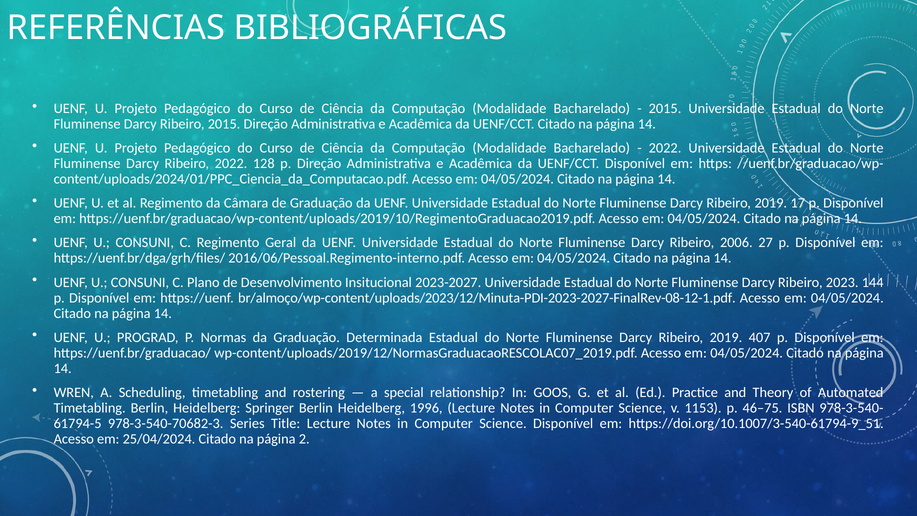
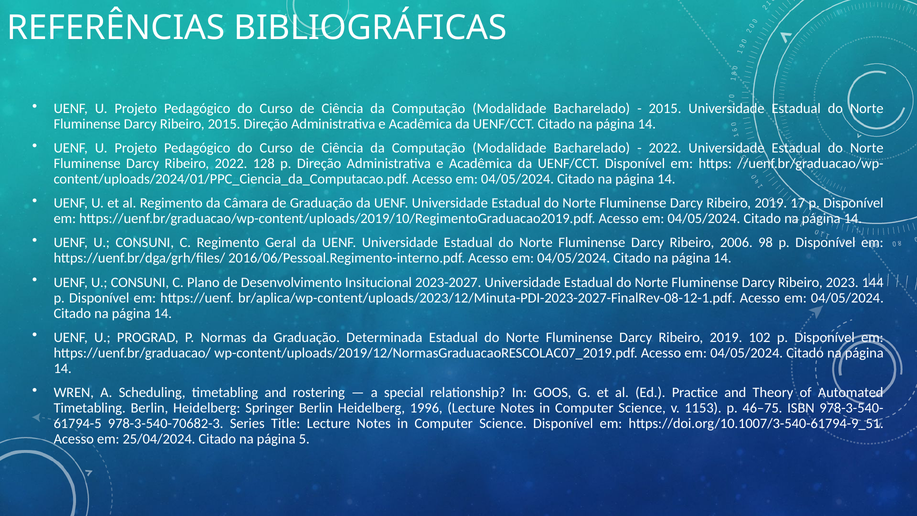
27: 27 -> 98 (766, 243)
br/almoço/wp-content/uploads/2023/12/Minuta-PDI-2023-2027-FinalRev-08-12-1.pdf: br/almoço/wp-content/uploads/2023/12/Minuta-PDI-2023-2027-FinalRev-08-12-1.pdf -> br/aplica/wp-content/uploads/2023/12/Minuta-PDI-2023-2027-FinalRev-08-12-1.pdf (487, 298)
407: 407 -> 102 (760, 337)
2: 2 -> 5 (304, 439)
